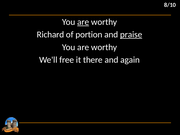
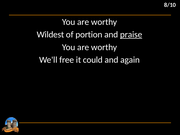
are underline: present -> none (83, 22)
Richard: Richard -> Wildest (50, 35)
there: there -> could (93, 60)
